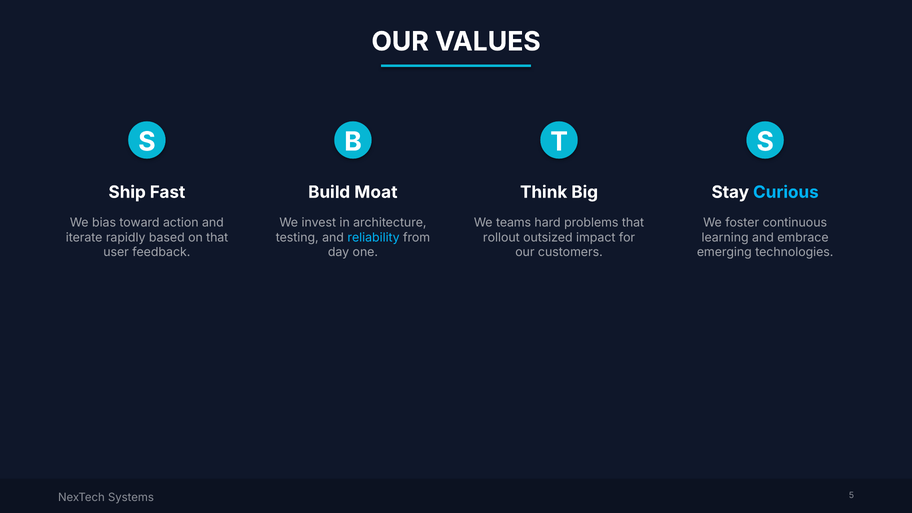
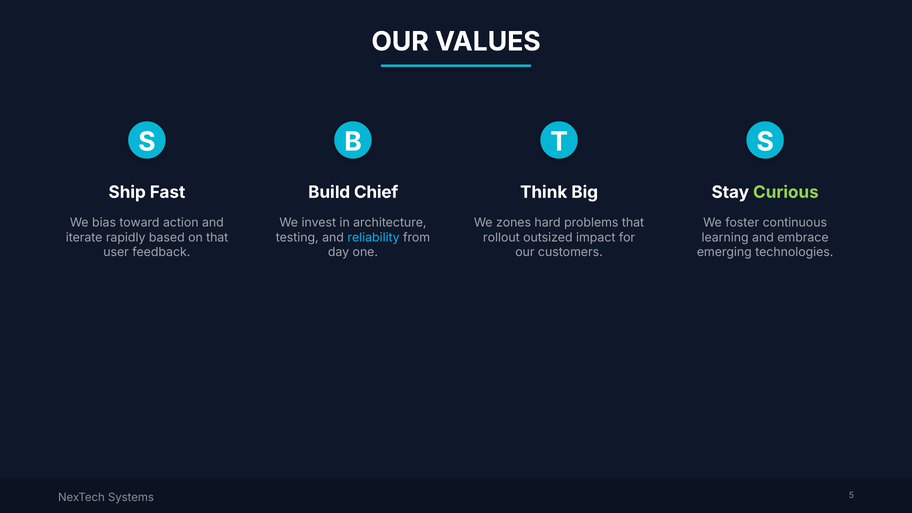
Moat: Moat -> Chief (376, 192)
Curious colour: light blue -> light green (786, 192)
teams: teams -> zones (514, 223)
